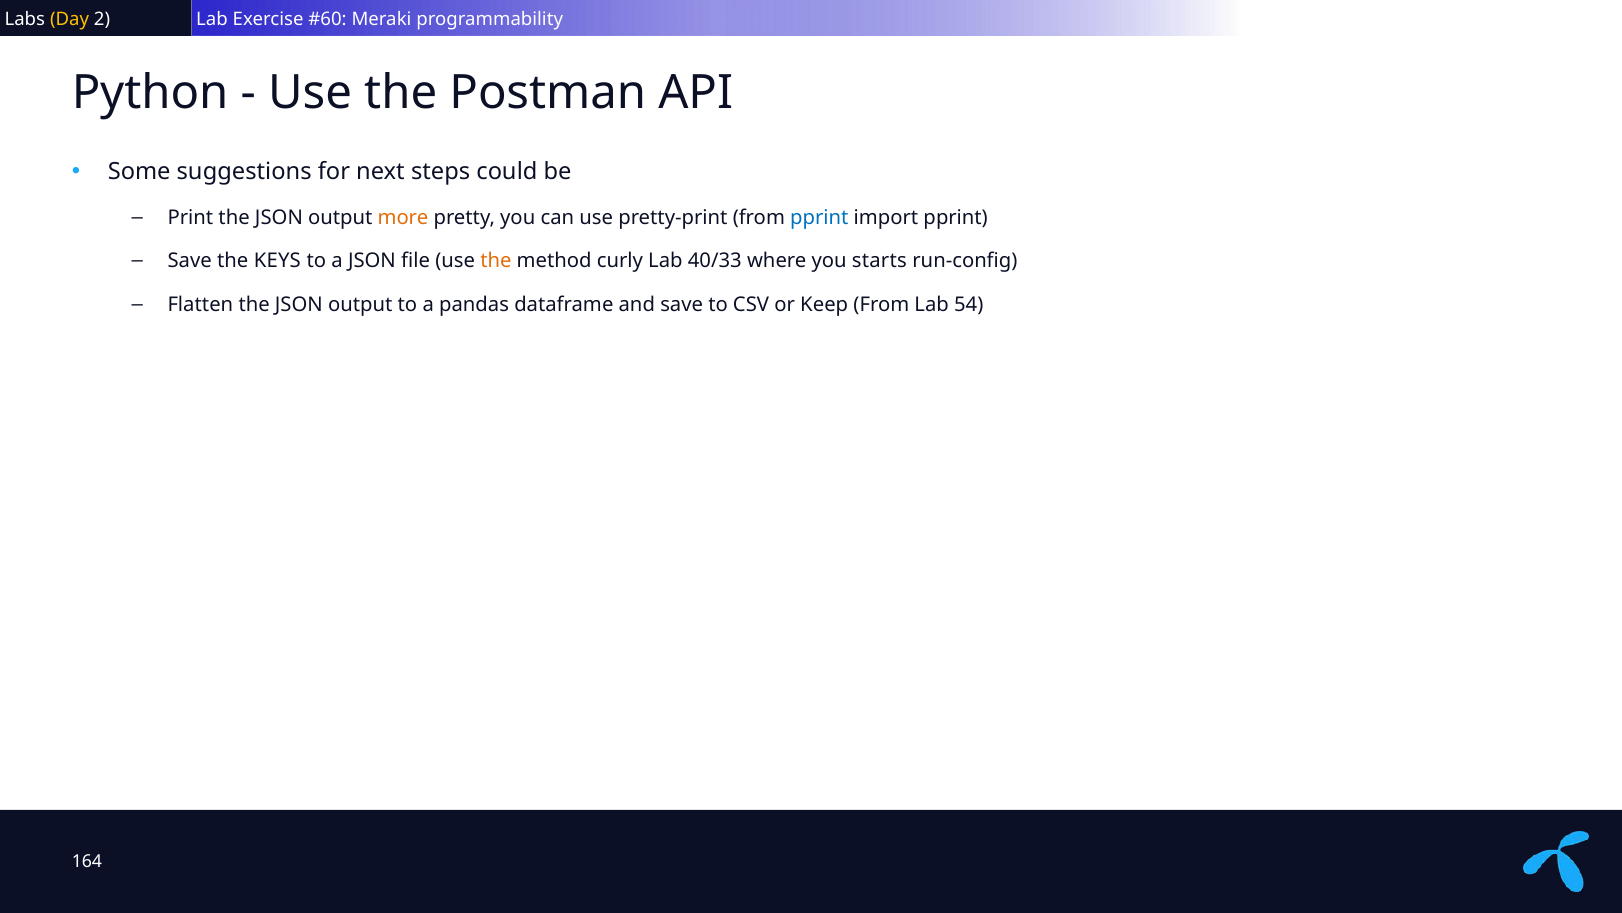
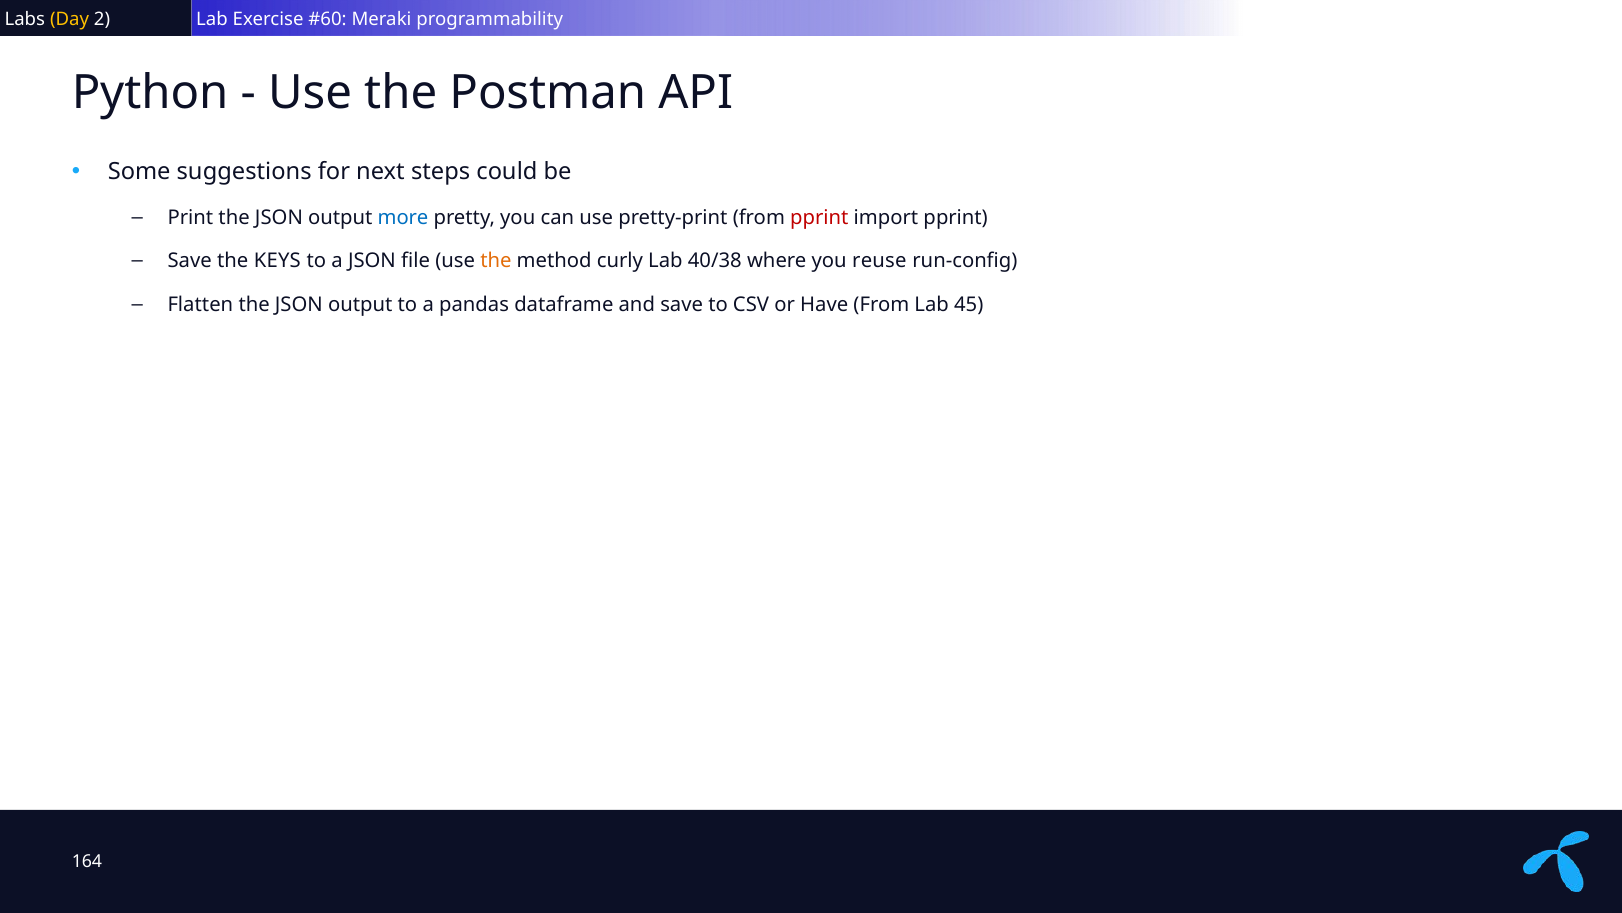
more colour: orange -> blue (403, 217)
pprint colour: blue -> red (819, 217)
40/33: 40/33 -> 40/38 (715, 261)
starts: starts -> reuse (879, 261)
Keep: Keep -> Have (824, 305)
54: 54 -> 45 (969, 305)
